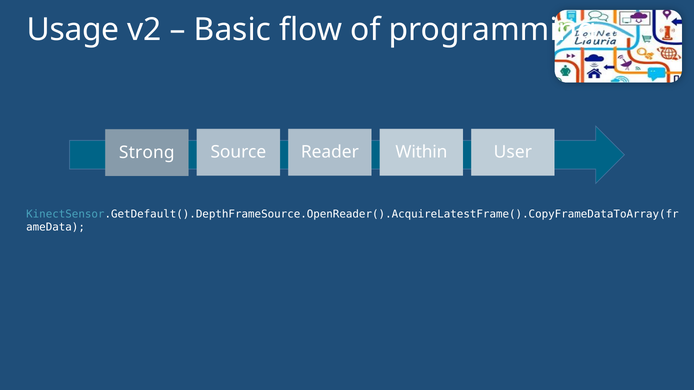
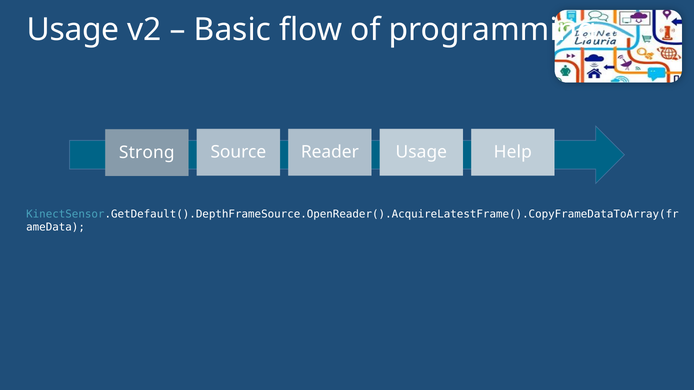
Within: Within -> Usage (421, 152)
User: User -> Help (513, 152)
